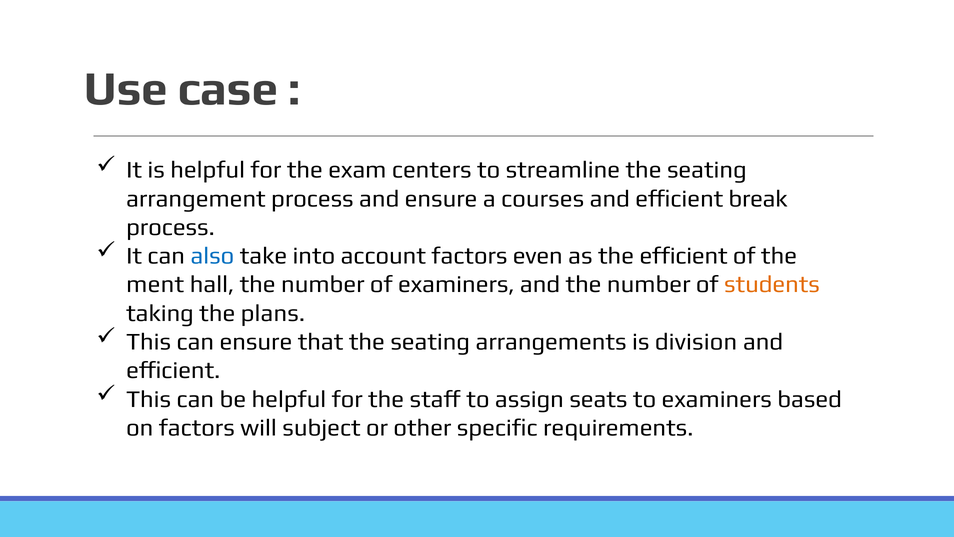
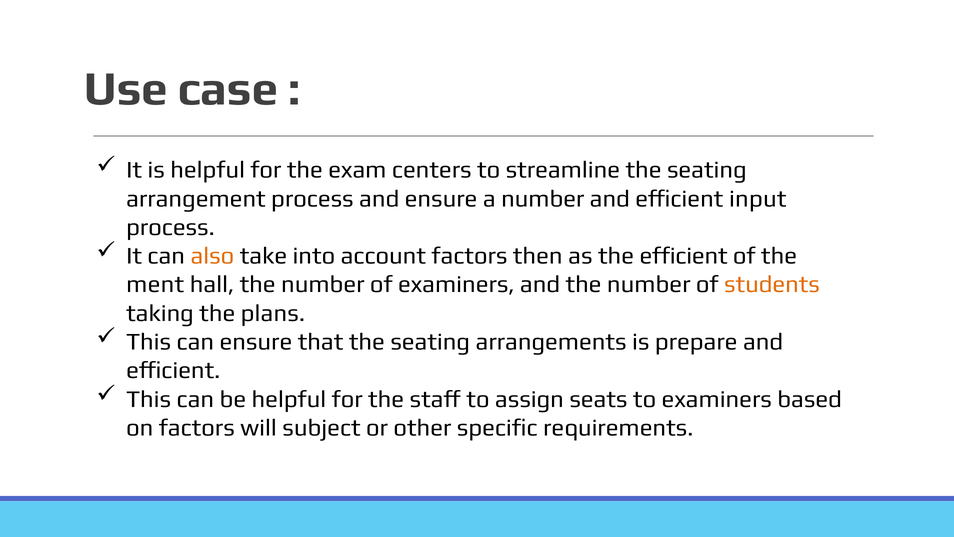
a courses: courses -> number (543, 199)
break: break -> input (758, 199)
also colour: blue -> orange (212, 256)
even: even -> then (538, 256)
division: division -> prepare (696, 342)
